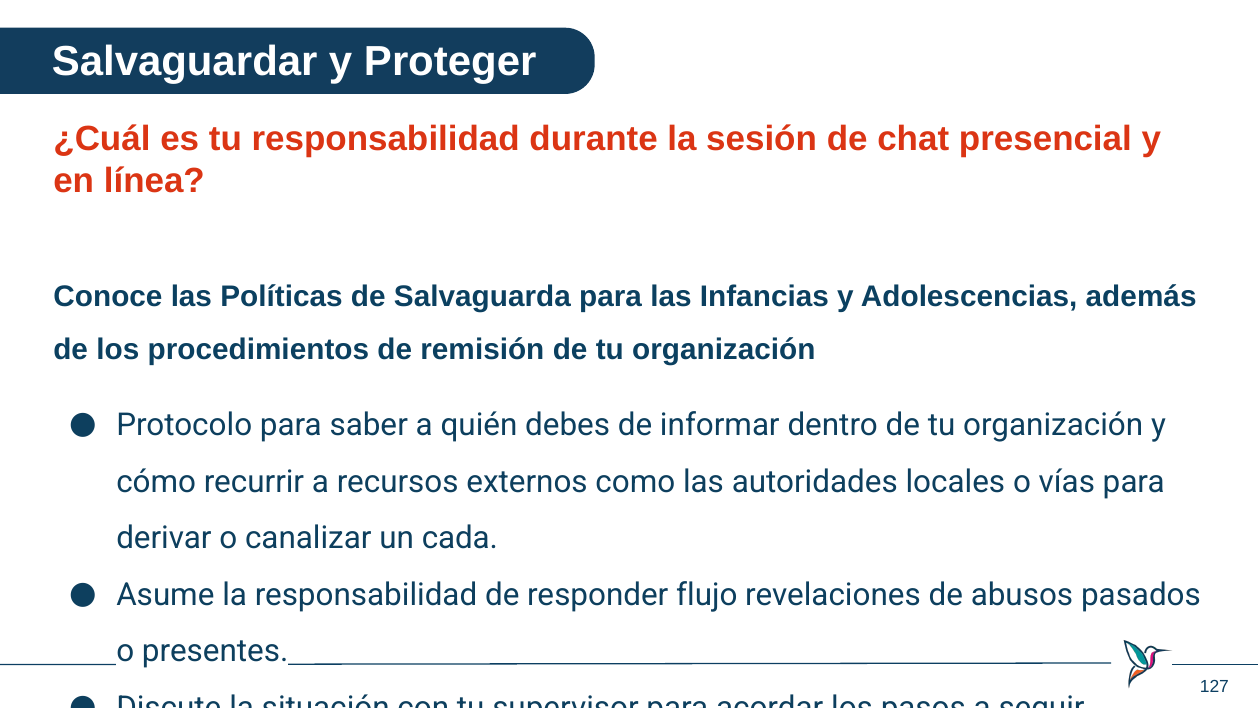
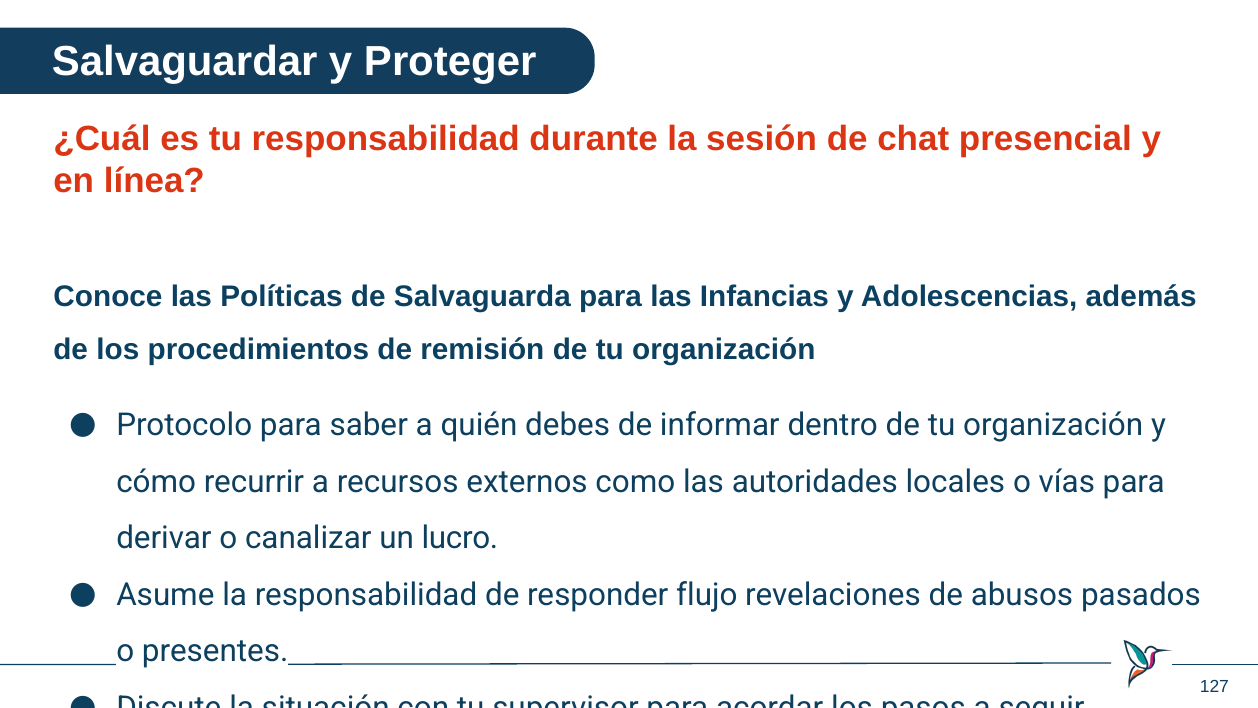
cada: cada -> lucro (460, 538)
